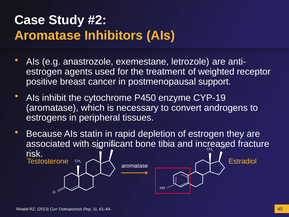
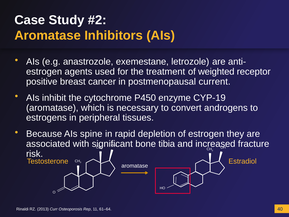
support: support -> current (215, 82)
statin: statin -> spine (91, 134)
